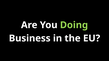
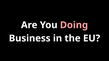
Doing colour: light green -> pink (74, 25)
